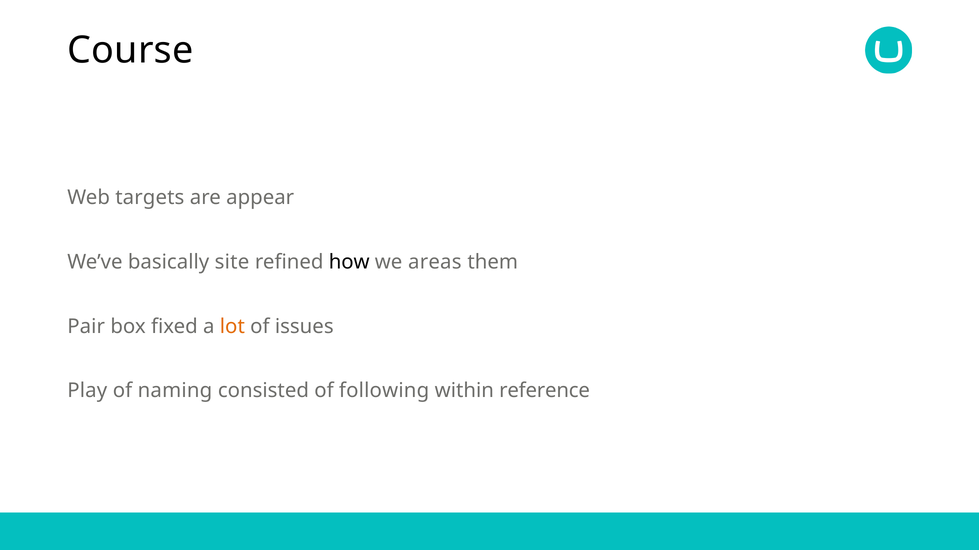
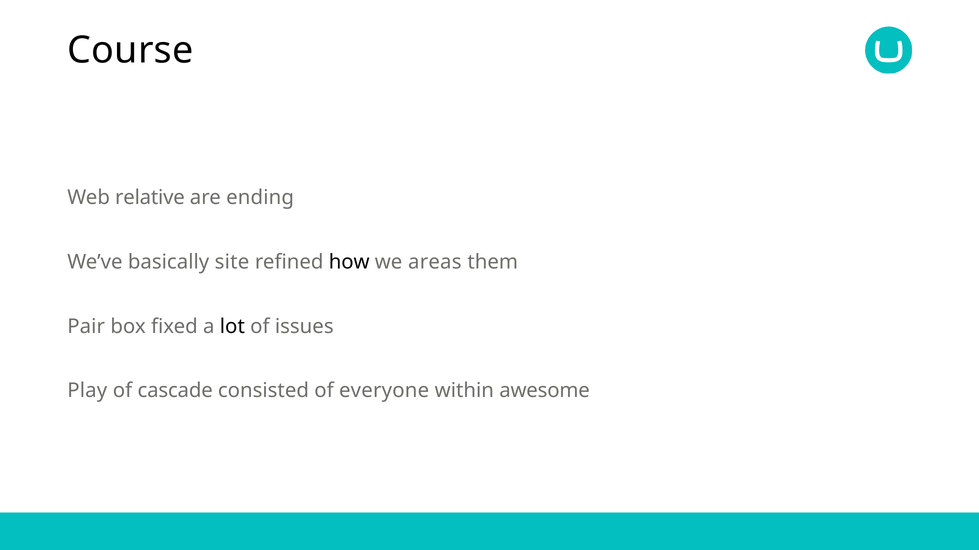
targets: targets -> relative (150, 198)
appear: appear -> ending (260, 198)
lot colour: orange -> black (232, 327)
naming: naming -> cascade (175, 391)
following: following -> everyone (384, 391)
reference: reference -> awesome (545, 391)
